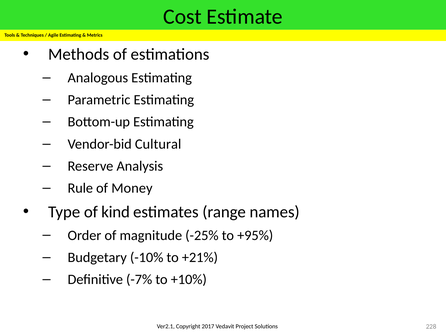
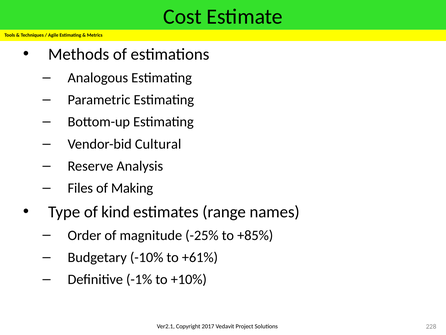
Rule: Rule -> Files (80, 188)
Money: Money -> Making (132, 188)
+95%: +95% -> +85% (255, 235)
+21%: +21% -> +61% (200, 257)
-7%: -7% -> -1% (139, 279)
